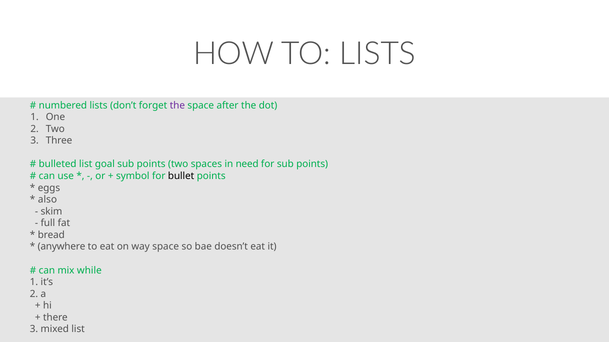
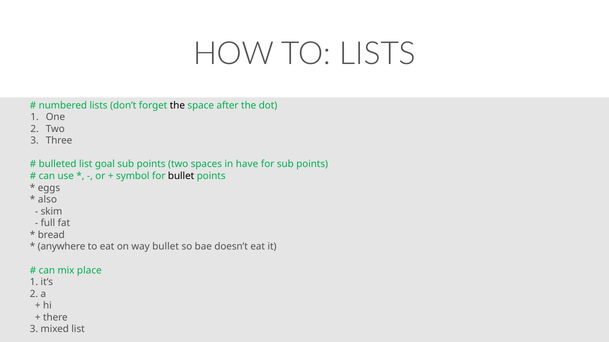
the colour: purple -> black (177, 105)
need: need -> have (247, 165)
way space: space -> bullet (166, 247)
while: while -> place (89, 271)
